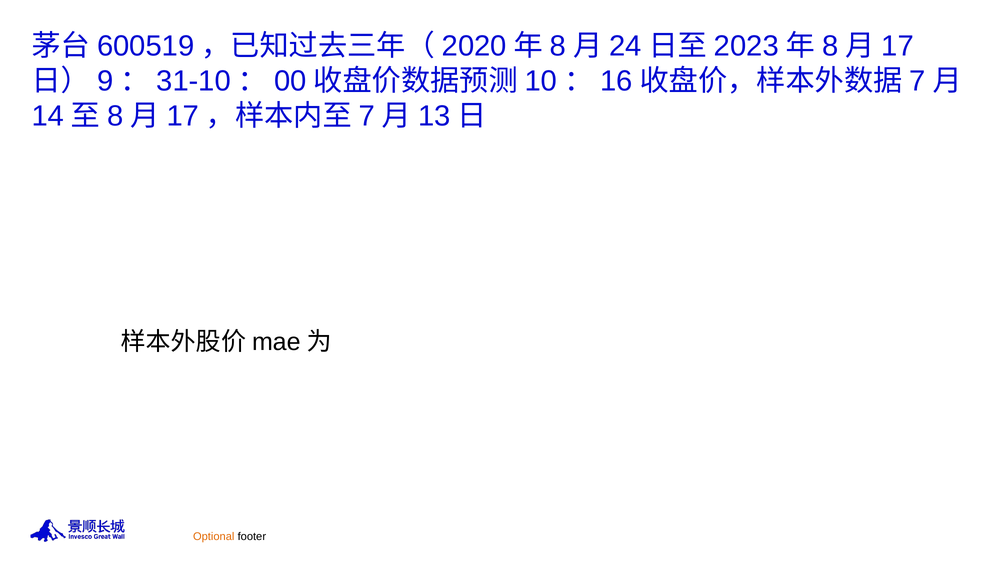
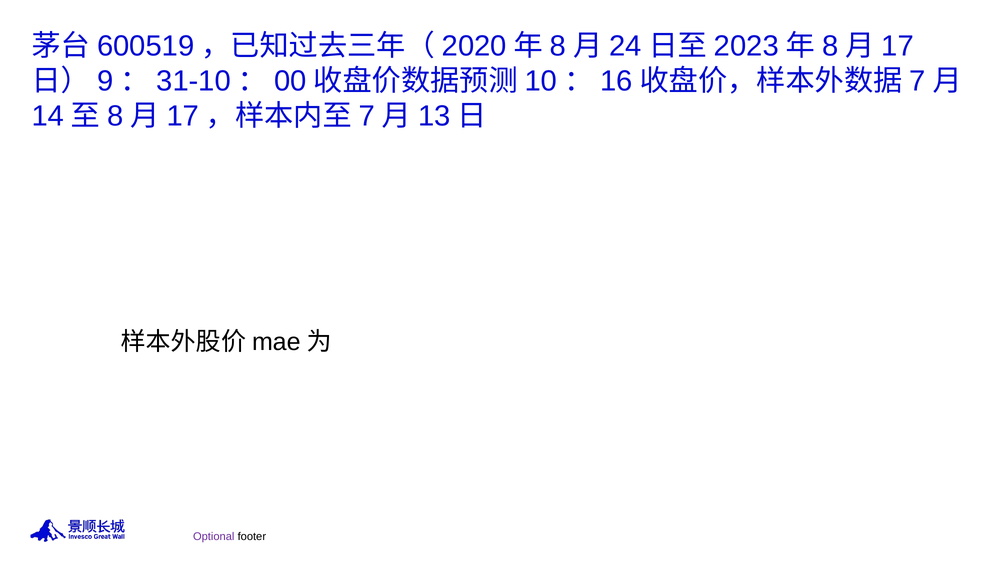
Optional colour: orange -> purple (214, 537)
